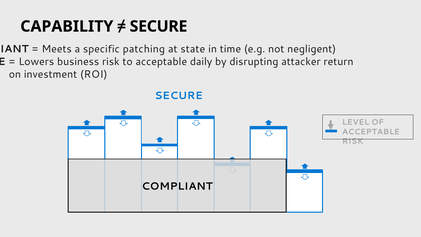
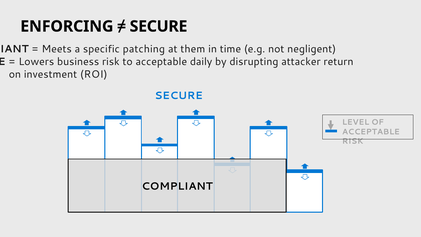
CAPABILITY: CAPABILITY -> ENFORCING (67, 26)
state: state -> them (193, 49)
